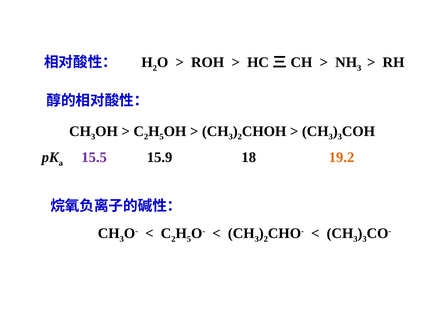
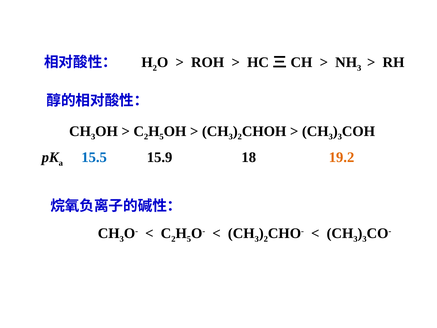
15.5 colour: purple -> blue (94, 157)
